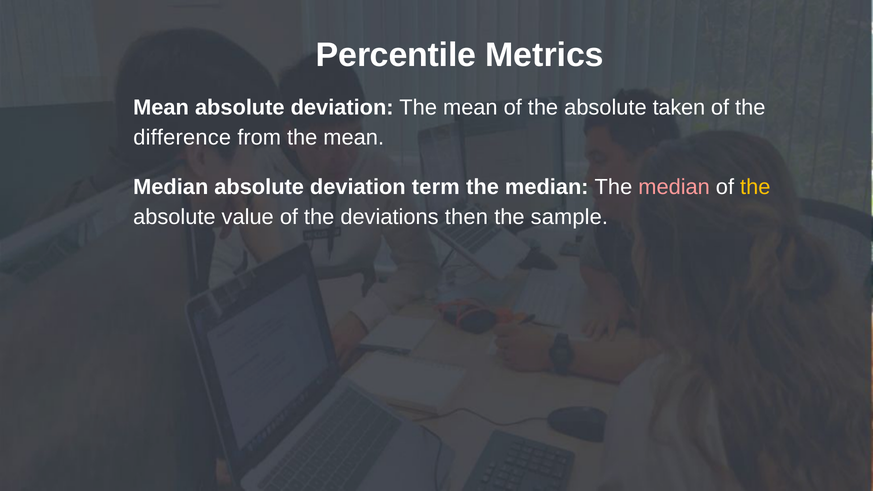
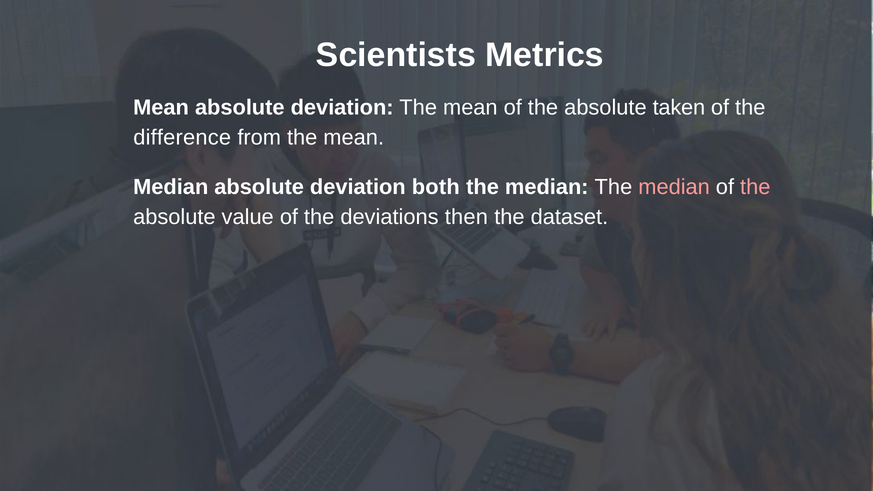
Percentile: Percentile -> Scientists (396, 55)
term: term -> both (436, 187)
the colour: yellow -> pink (755, 187)
sample: sample -> dataset (569, 217)
